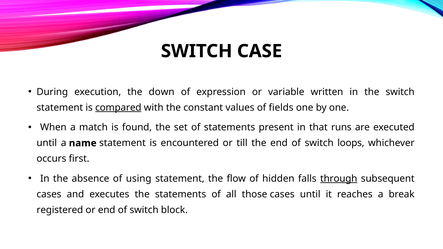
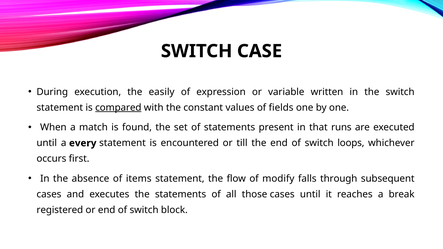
down: down -> easily (162, 92)
name: name -> every (83, 143)
using: using -> items (139, 179)
hidden: hidden -> modify (278, 179)
through underline: present -> none (339, 179)
